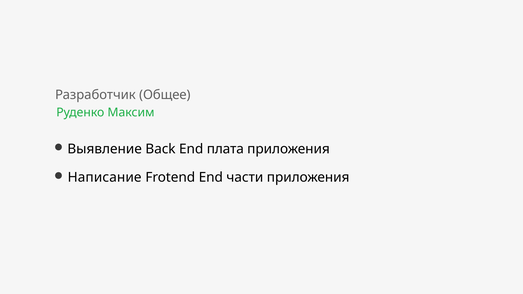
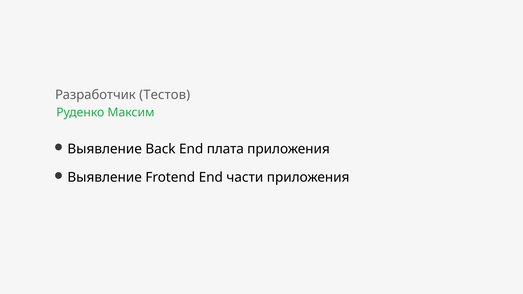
Общее: Общее -> Тестов (165, 95)
Написание: Написание -> Выявление (105, 177)
